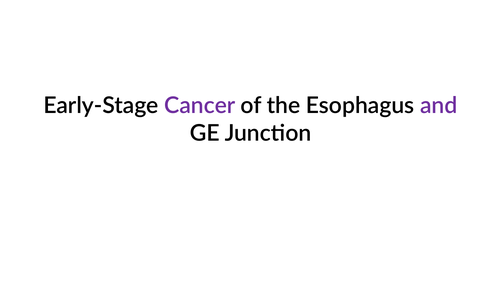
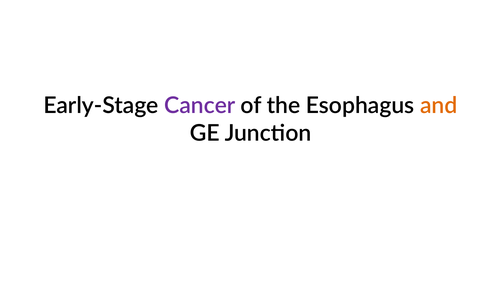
and colour: purple -> orange (439, 106)
